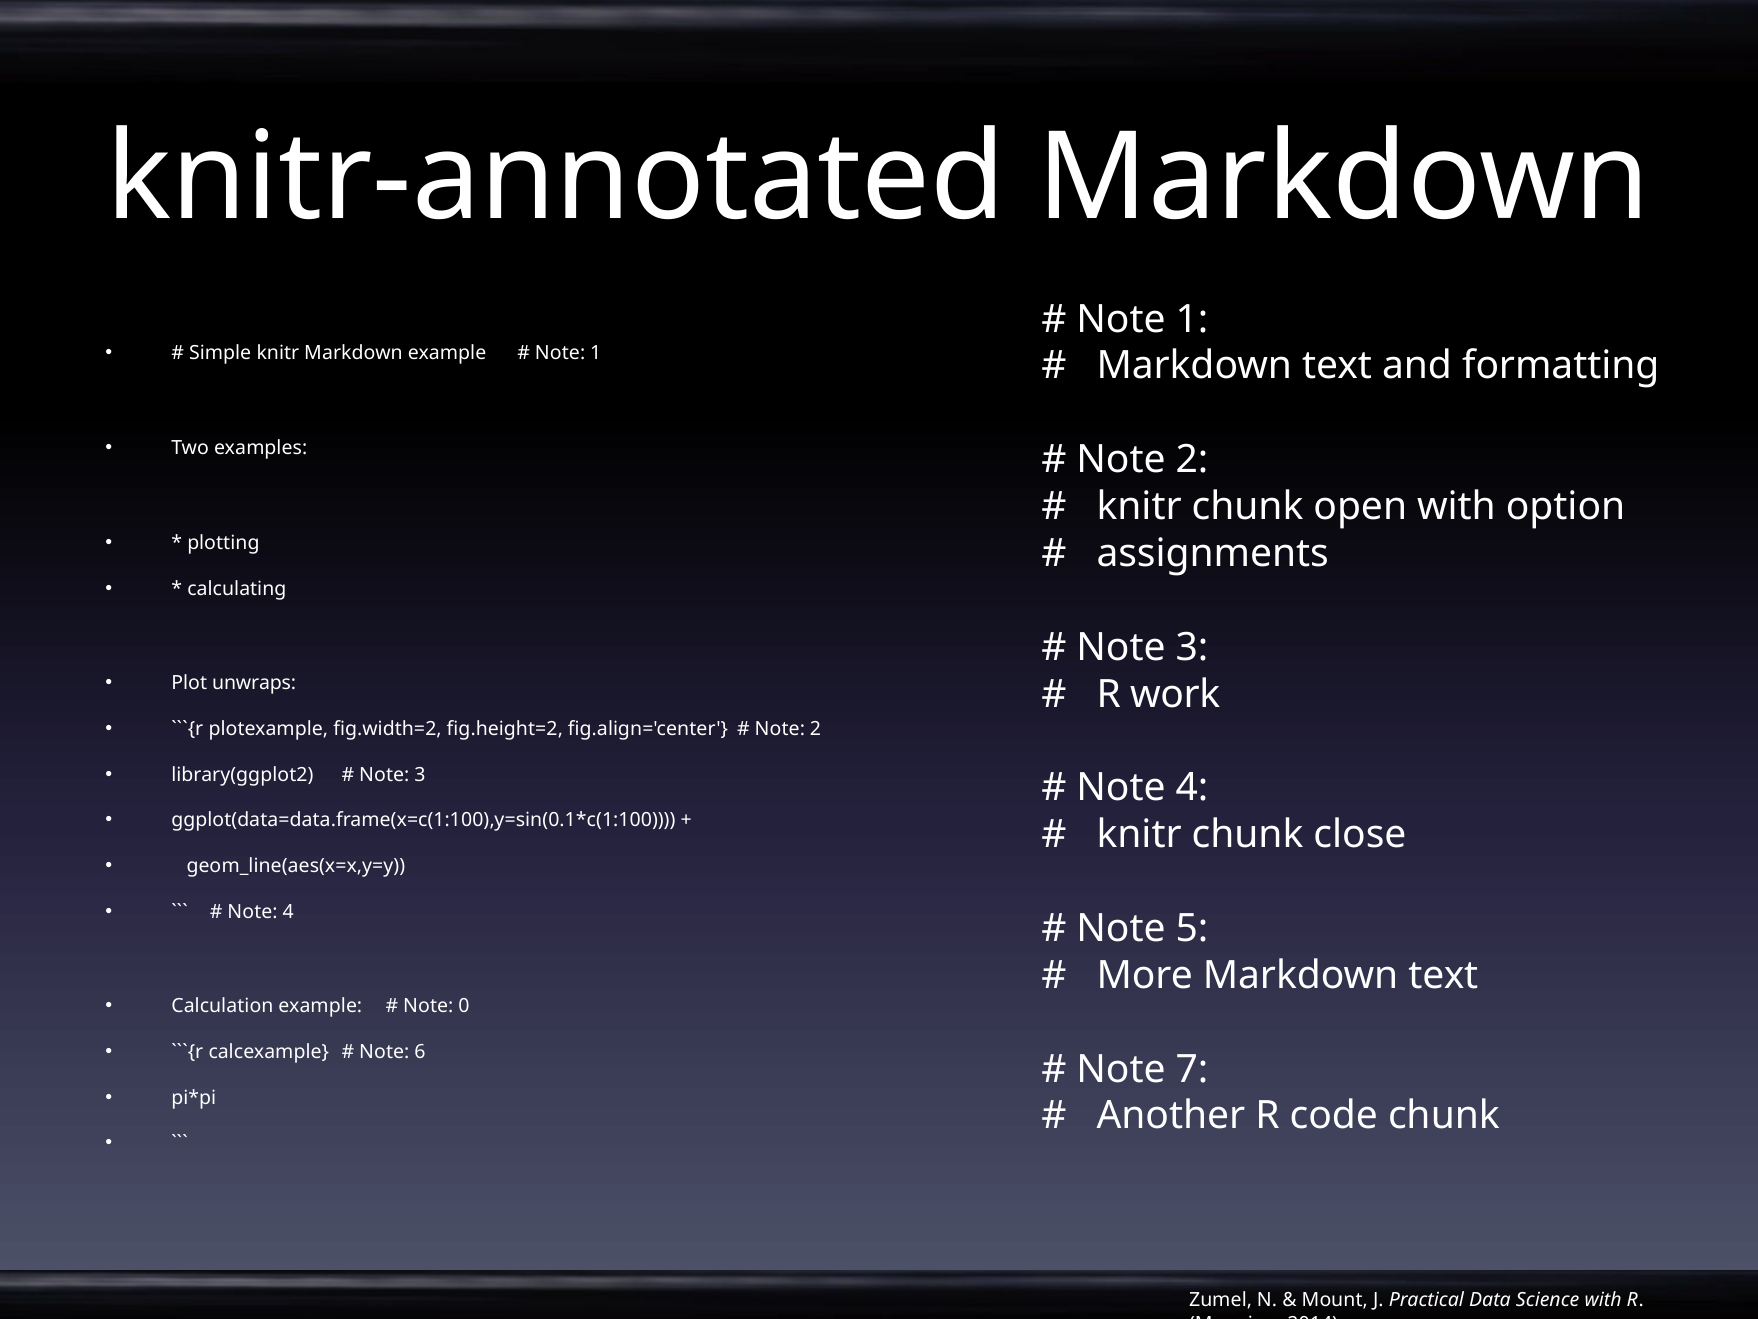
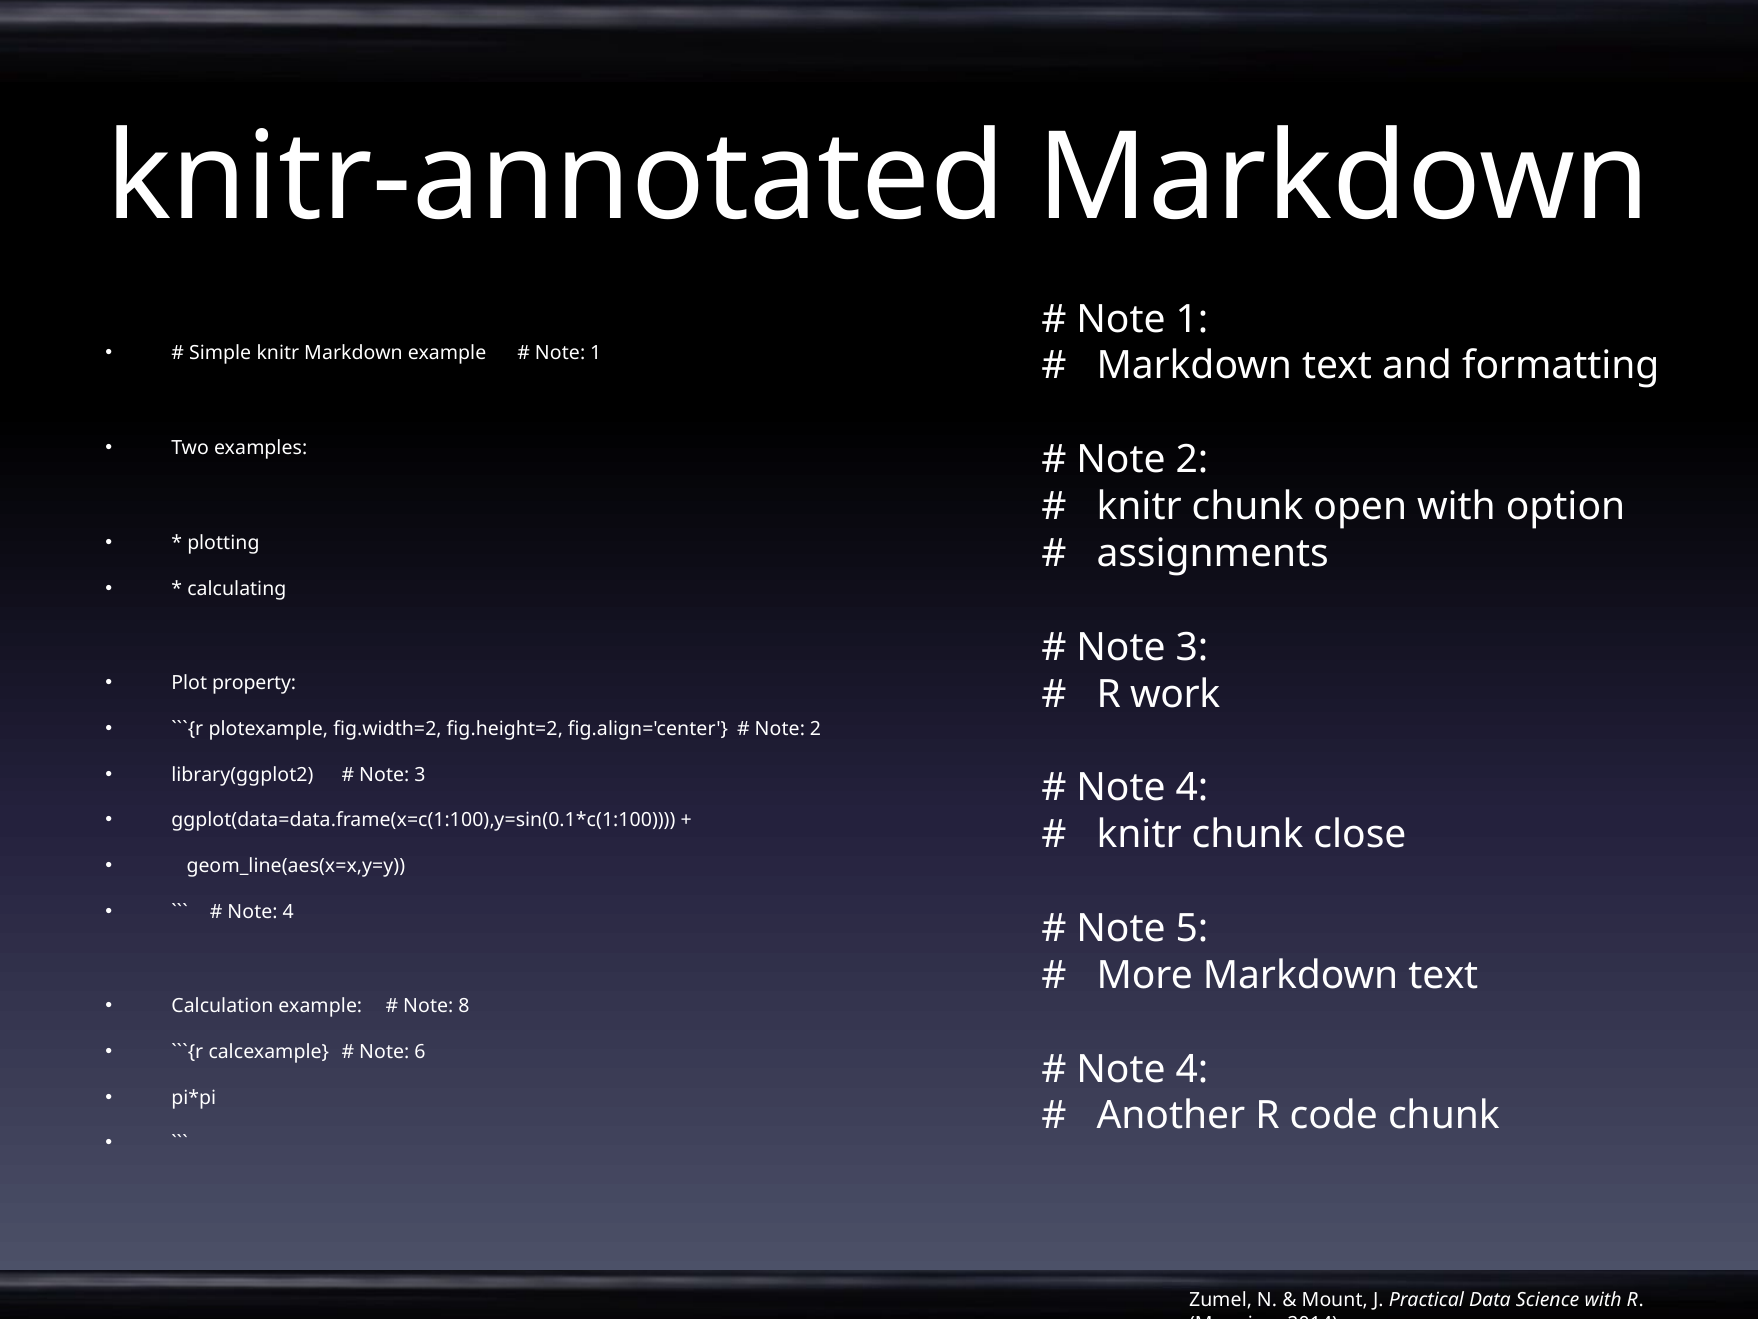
unwraps: unwraps -> property (254, 683)
0: 0 -> 8 (464, 1006)
7: 7 -> 4 (1192, 1069)
